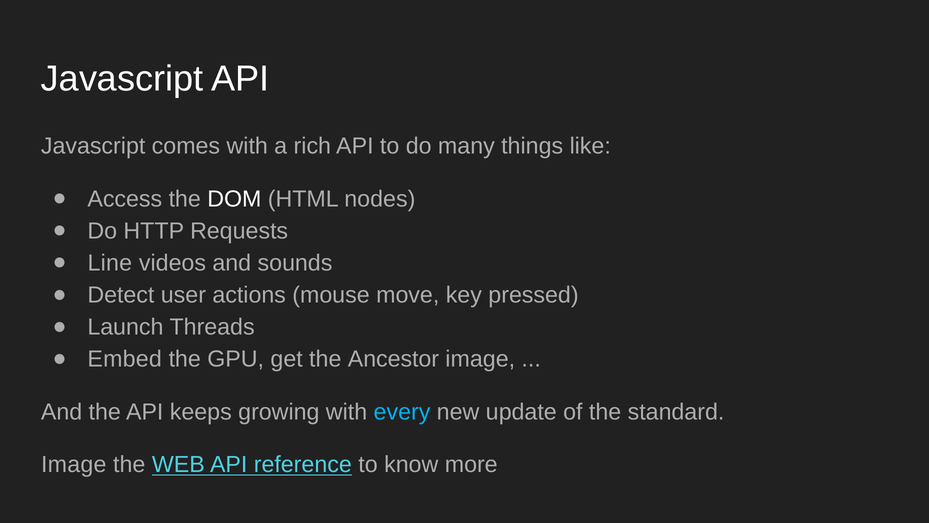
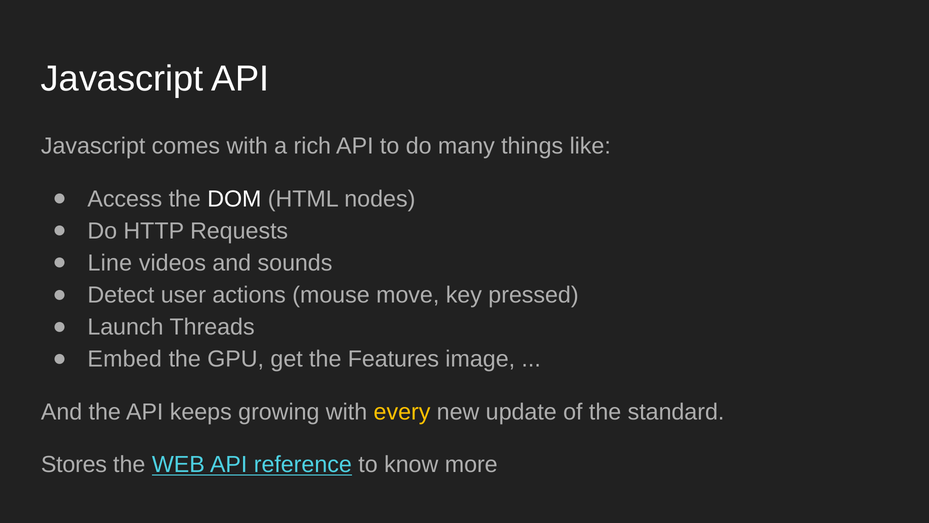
Ancestor: Ancestor -> Features (393, 359)
every colour: light blue -> yellow (402, 412)
Image: Image -> Stores (74, 464)
